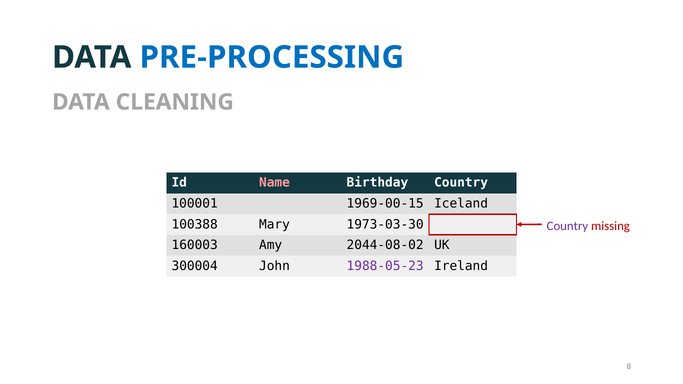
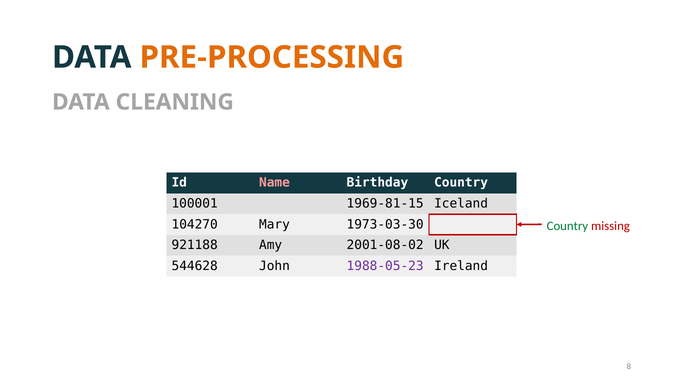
PRE-PROCESSING colour: blue -> orange (272, 57)
1969-00-15: 1969-00-15 -> 1969-81-15 (385, 204)
100388: 100388 -> 104270 (195, 224)
Country colour: purple -> green (567, 226)
160003: 160003 -> 921188 (195, 245)
2044-08-02: 2044-08-02 -> 2001-08-02 (385, 245)
300004: 300004 -> 544628 (195, 266)
